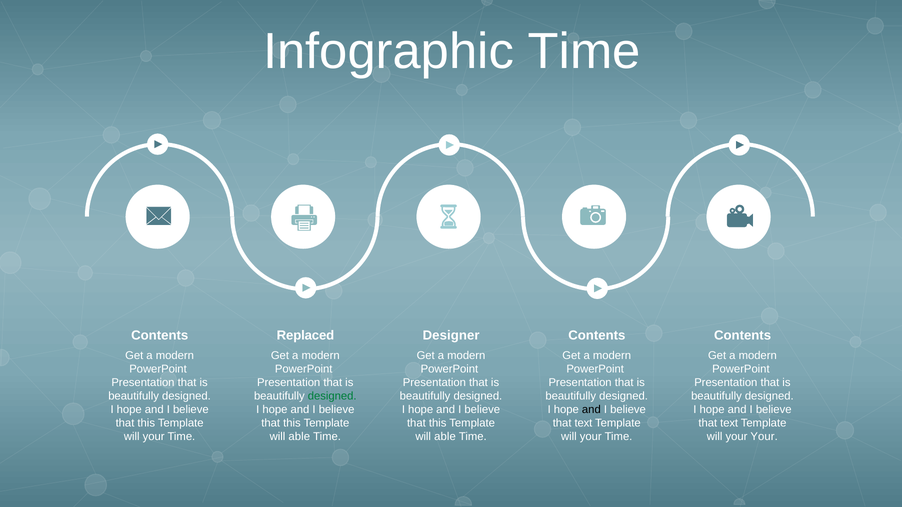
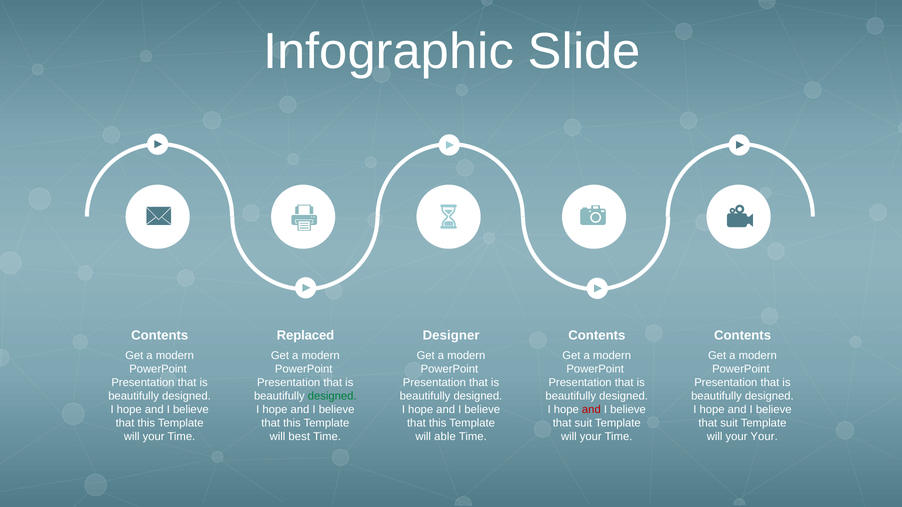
Infographic Time: Time -> Slide (584, 52)
and colour: black -> red (591, 410)
text: text -> suit (583, 423)
text: text -> suit (729, 423)
able: able -> best (299, 437)
